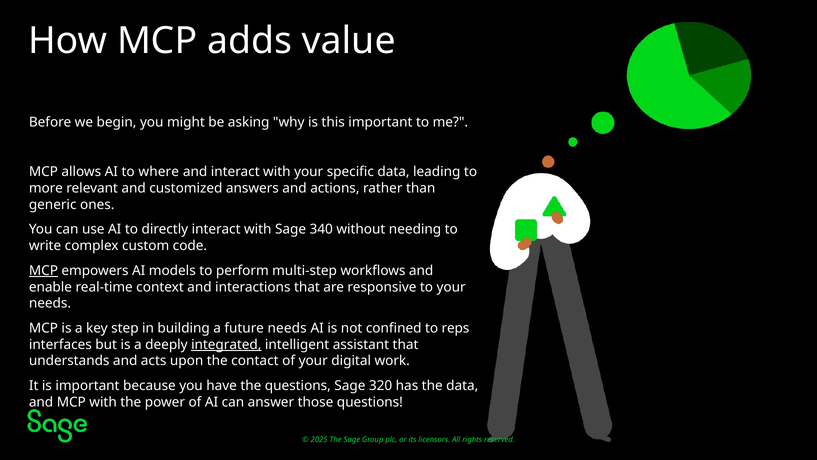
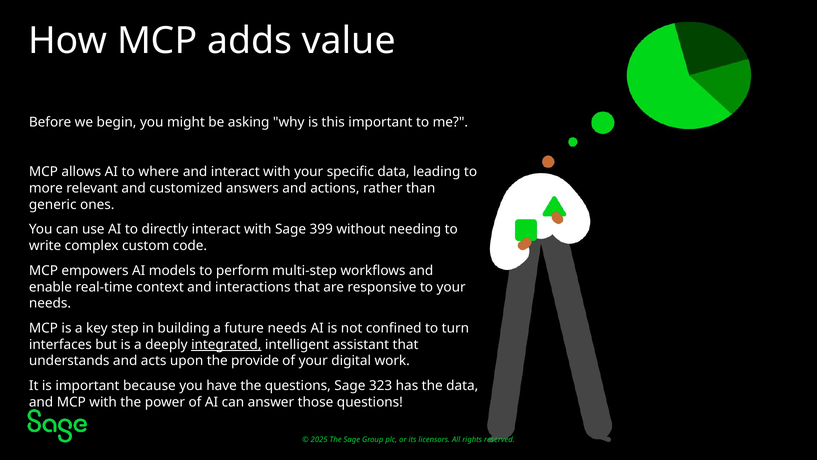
340: 340 -> 399 (321, 229)
MCP underline: present -> none (43, 270)
reps: reps -> turn (455, 328)
contact: contact -> provide (255, 361)
320: 320 -> 323 (381, 386)
